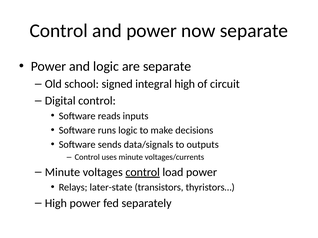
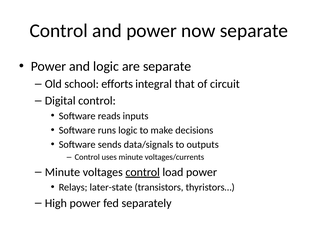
signed: signed -> efforts (117, 84)
integral high: high -> that (185, 84)
